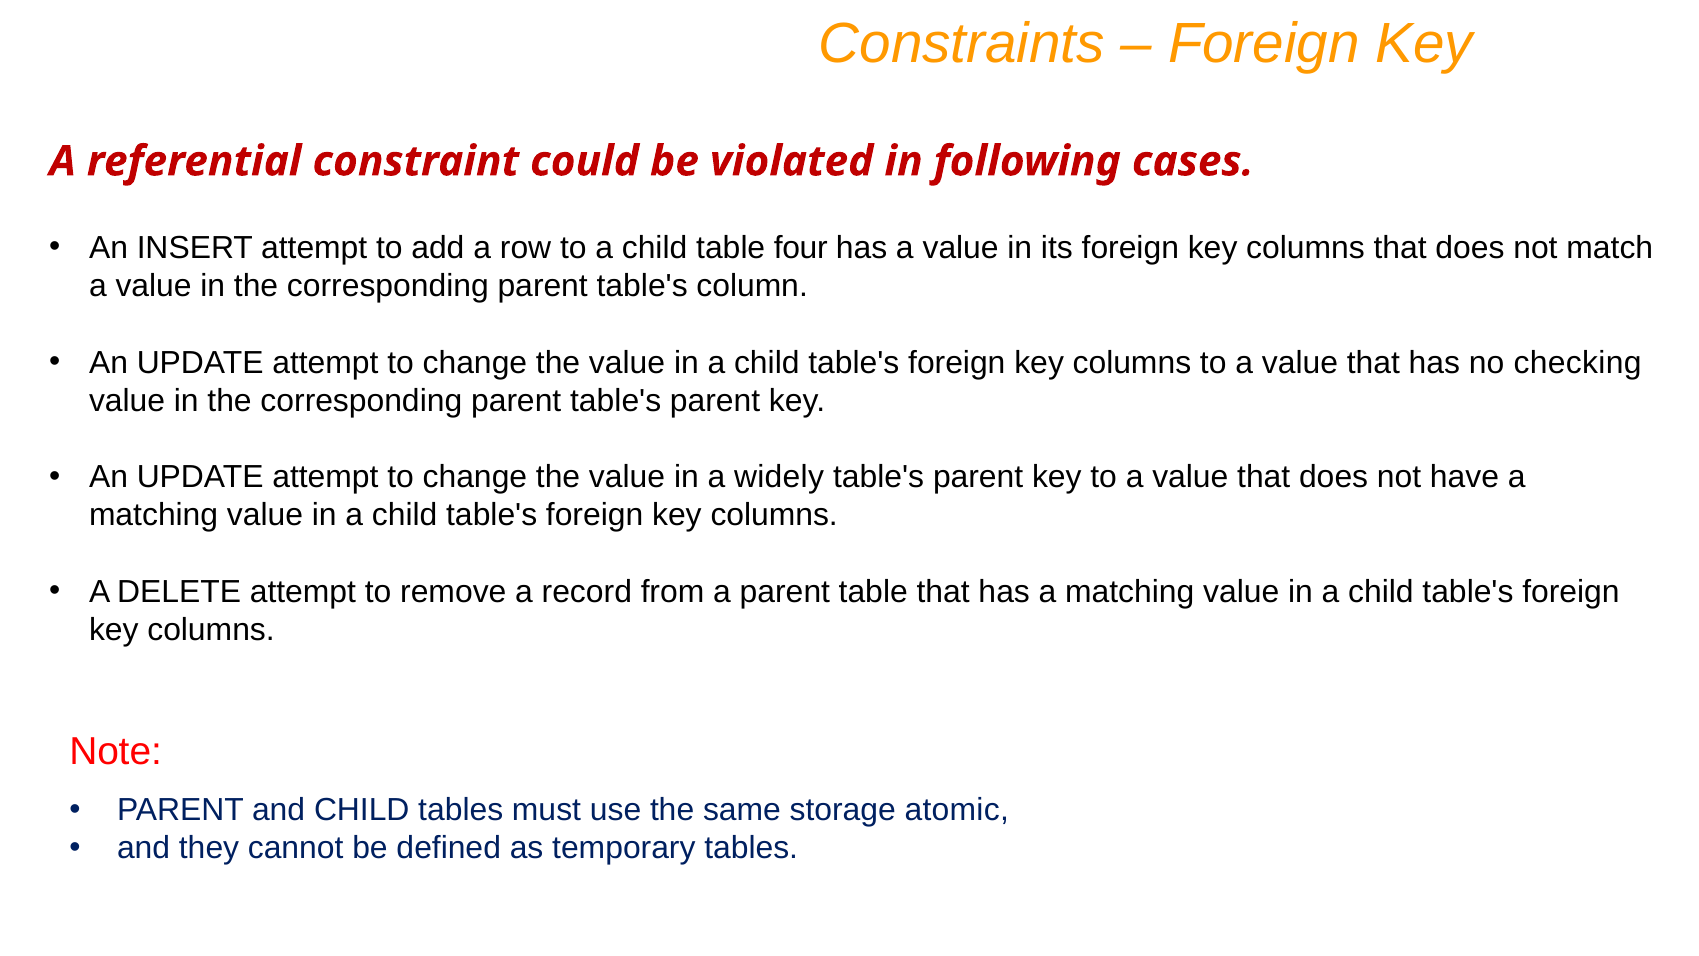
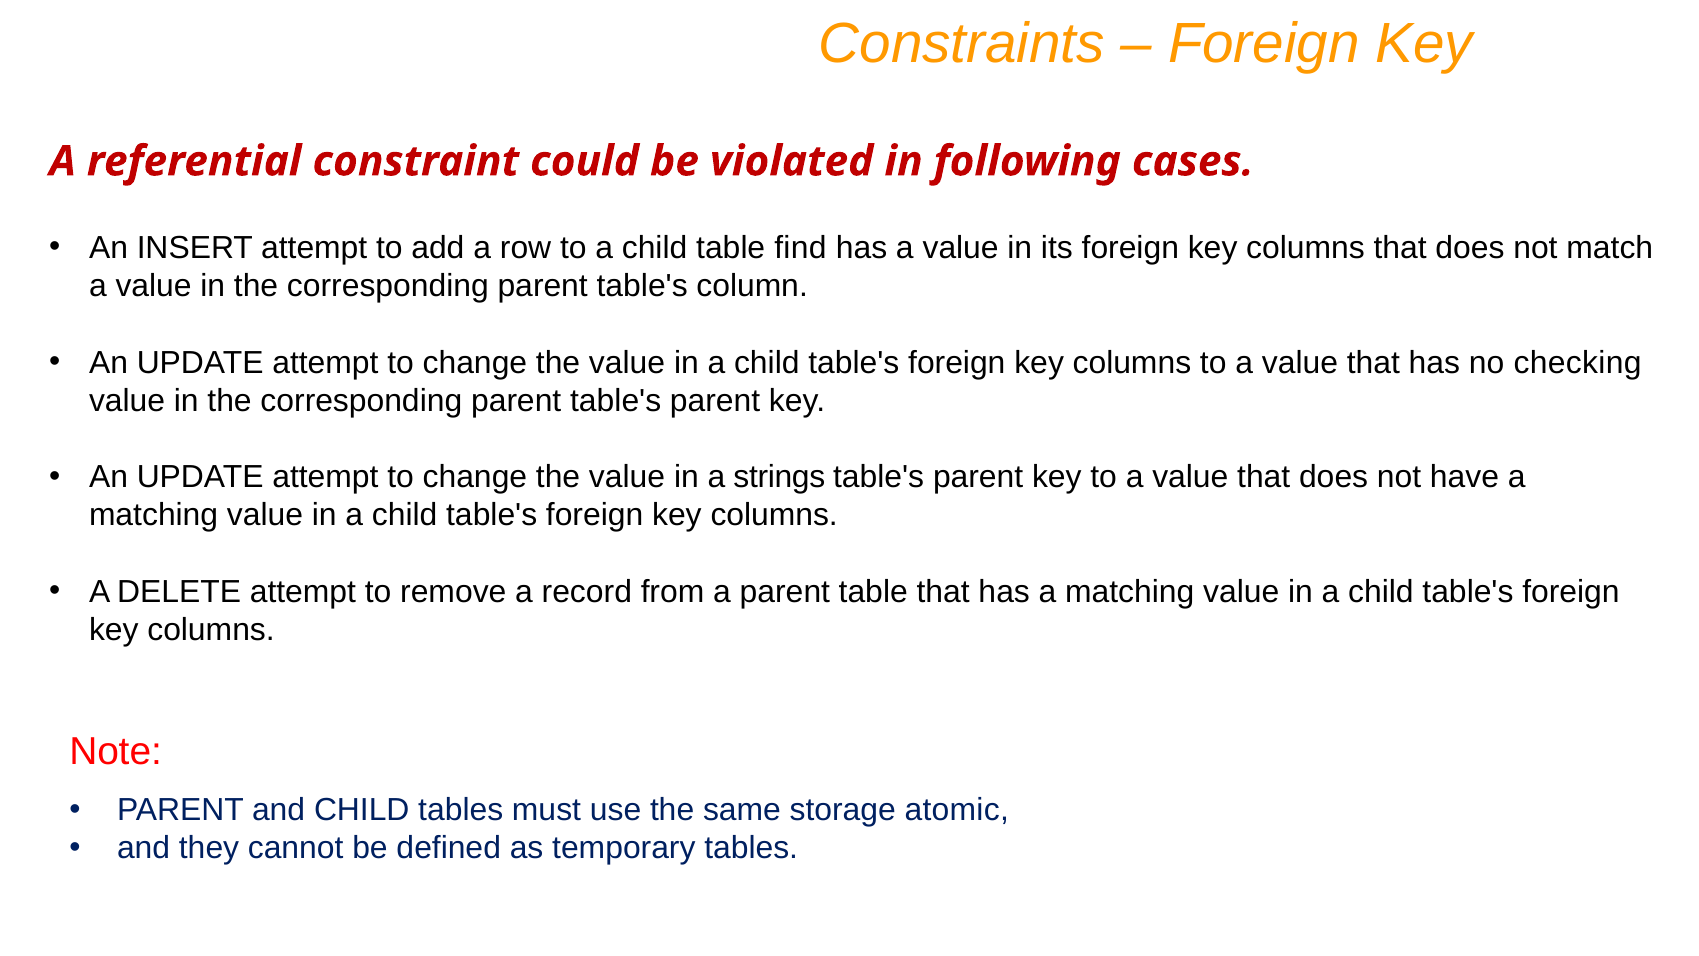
four: four -> find (800, 248)
widely: widely -> strings (779, 477)
